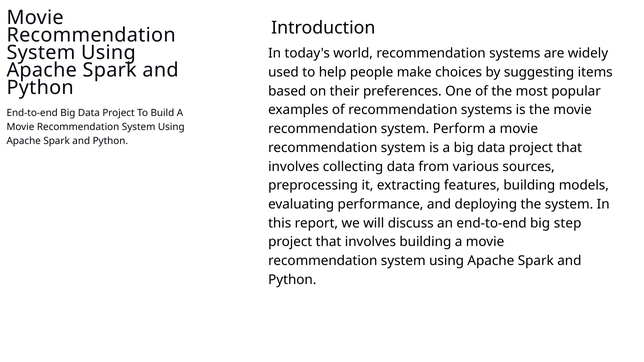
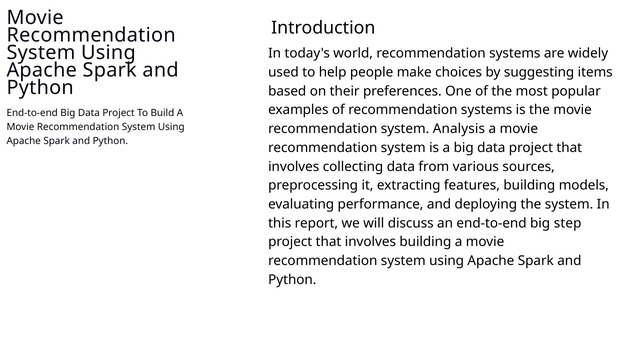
Perform: Perform -> Analysis (459, 129)
